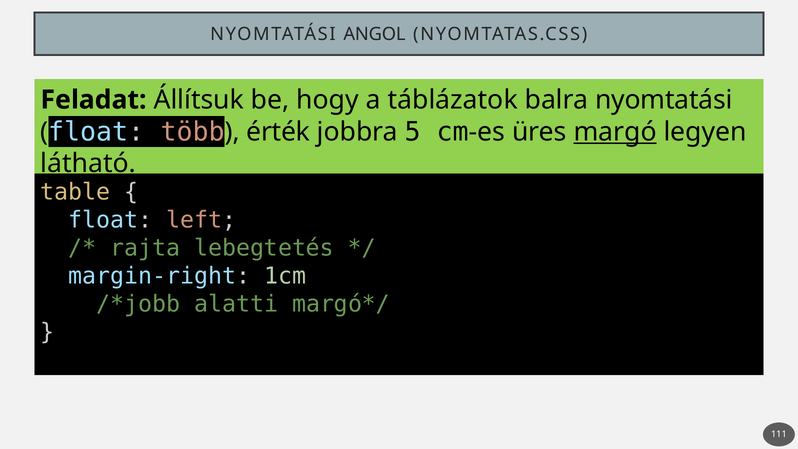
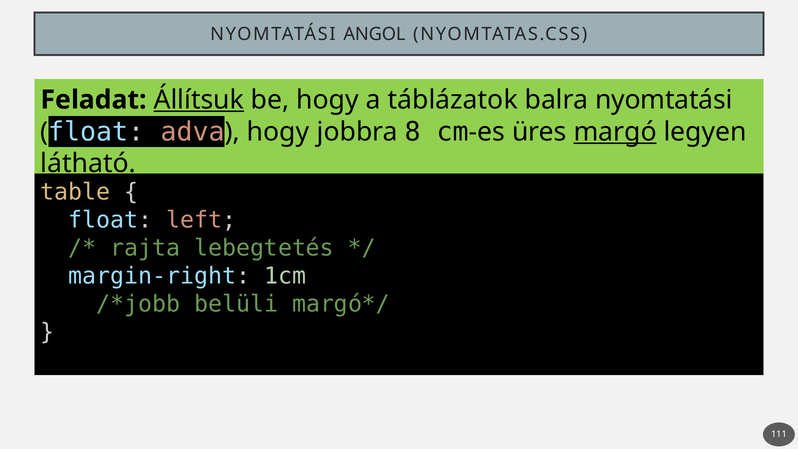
Állítsuk underline: none -> present (199, 100)
több: több -> adva (193, 132)
érték: érték -> hogy (278, 132)
5: 5 -> 8 (413, 132)
alatti: alatti -> belüli (236, 304)
